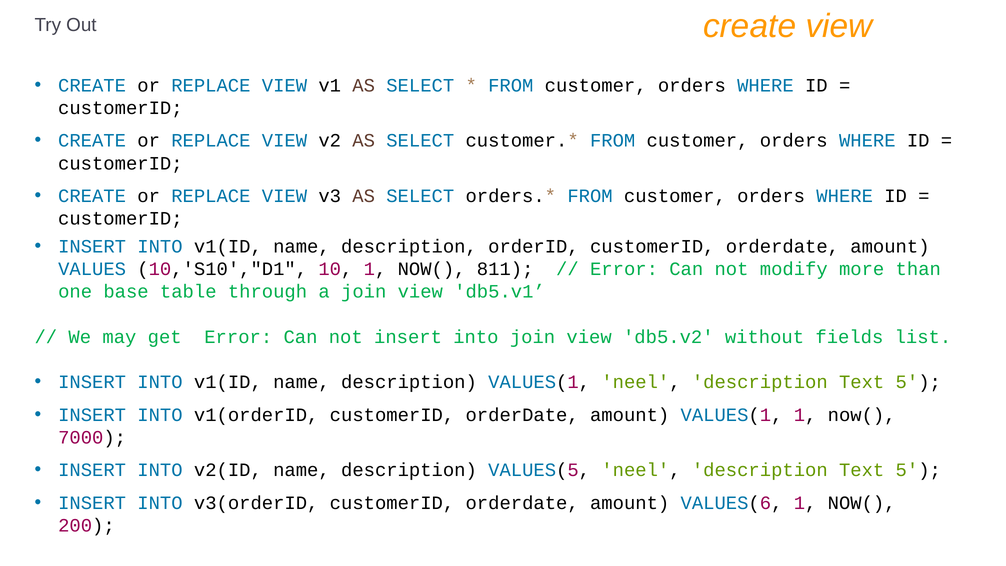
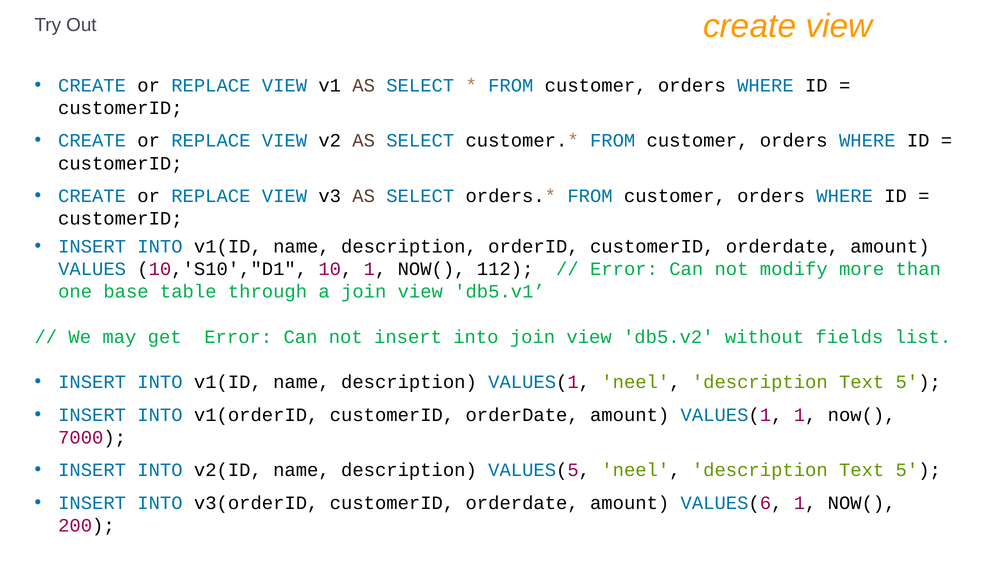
811: 811 -> 112 (505, 269)
